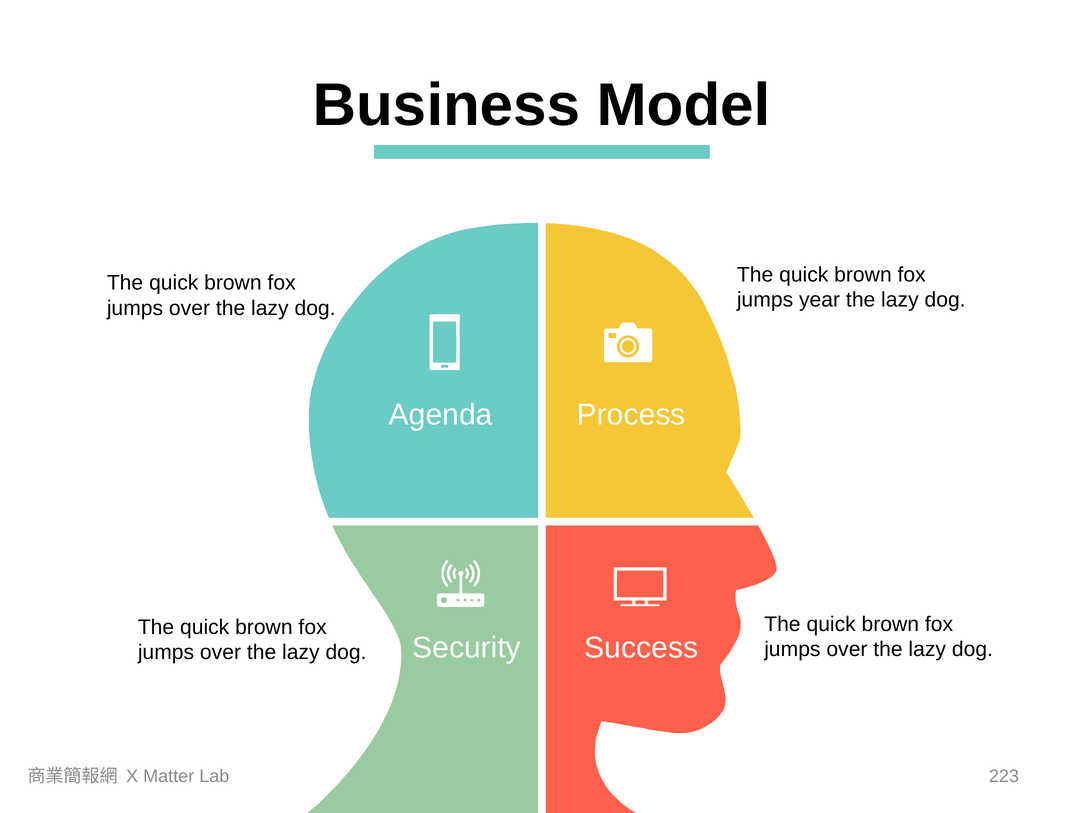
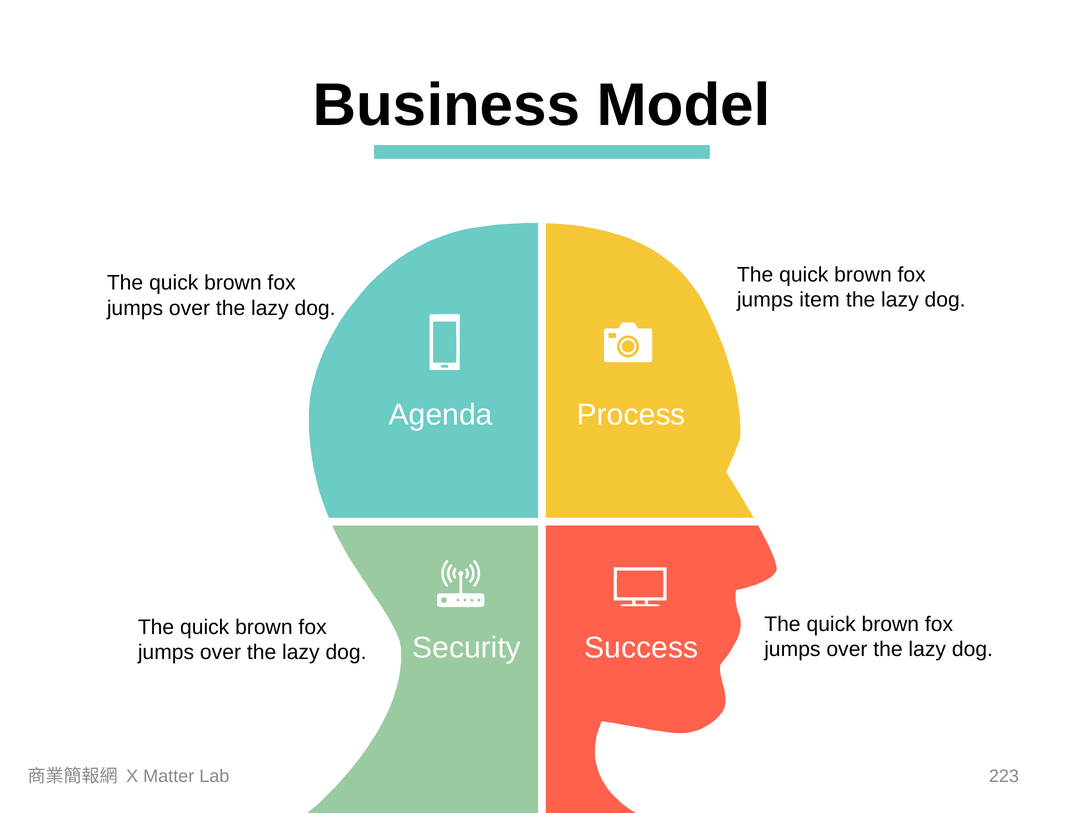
year: year -> item (819, 300)
